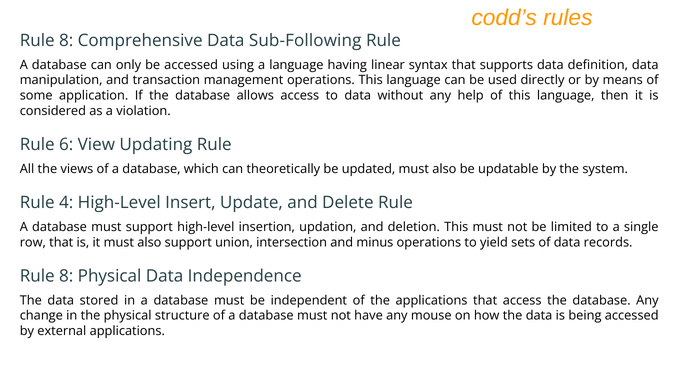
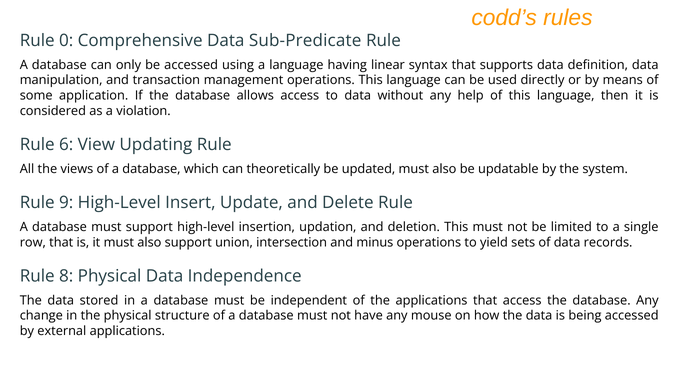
8: 8 -> 0 (66, 40)
Sub-Following: Sub-Following -> Sub-Predicate (305, 40)
4: 4 -> 9 (66, 203)
